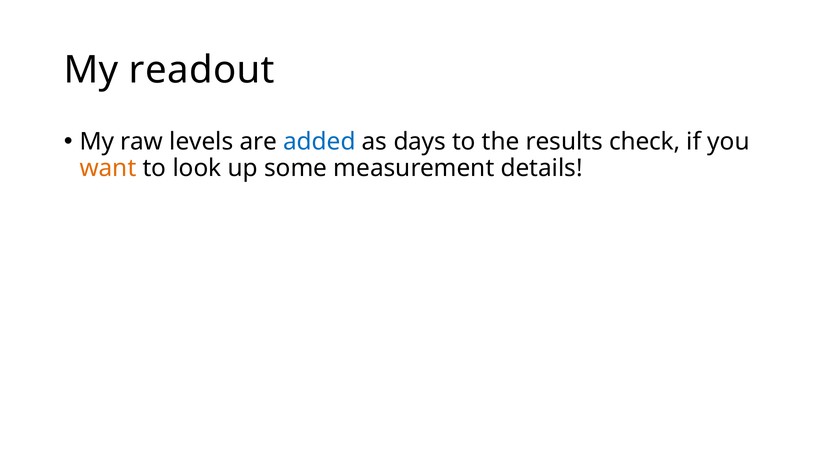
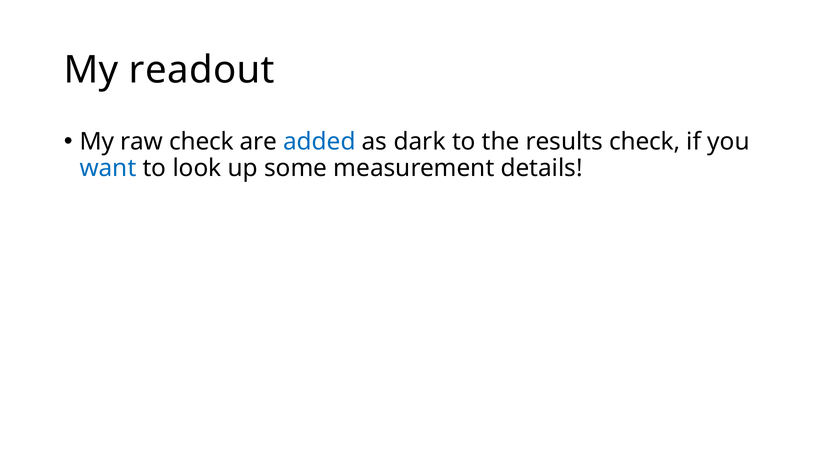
raw levels: levels -> check (201, 142)
days: days -> dark (420, 142)
want colour: orange -> blue (108, 168)
